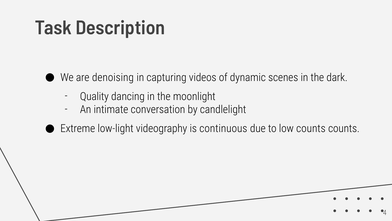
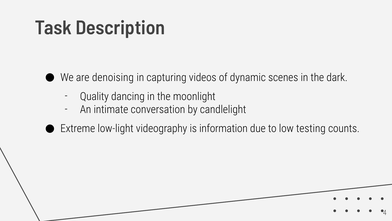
continuous: continuous -> information (223, 128)
low counts: counts -> testing (311, 128)
